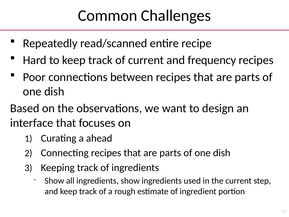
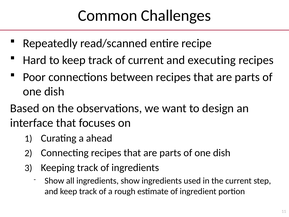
frequency: frequency -> executing (212, 60)
